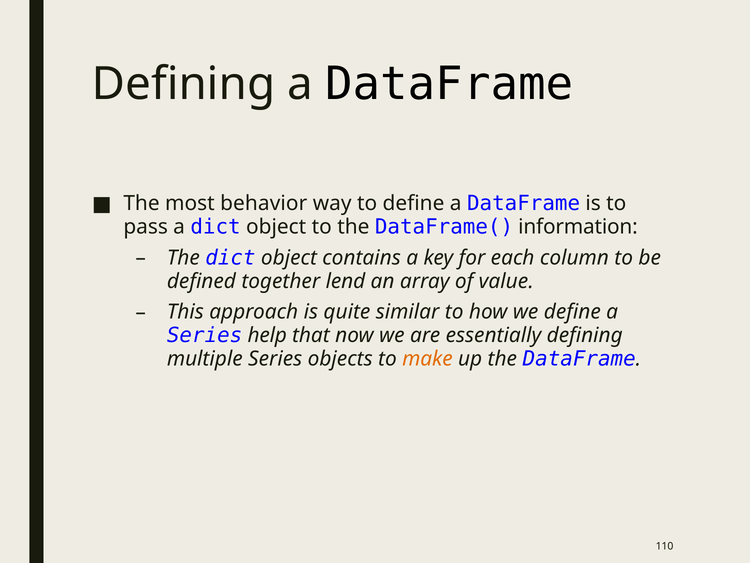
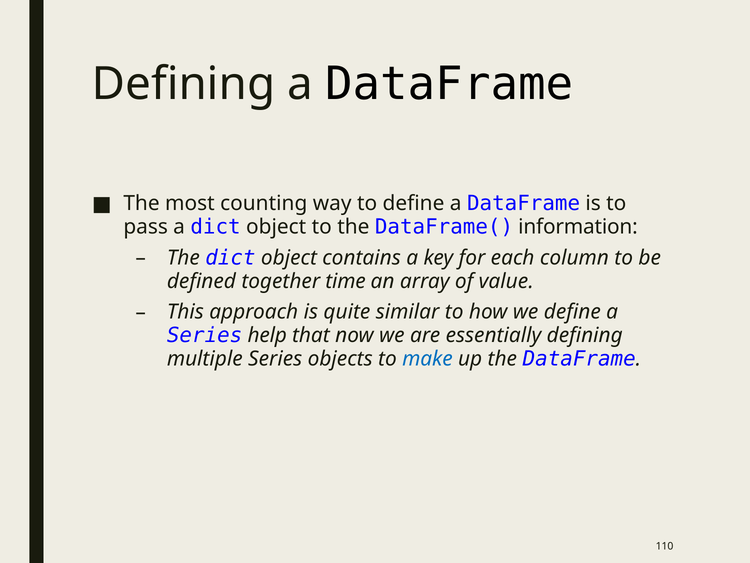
behavior: behavior -> counting (264, 203)
lend: lend -> time (346, 281)
make colour: orange -> blue (427, 359)
